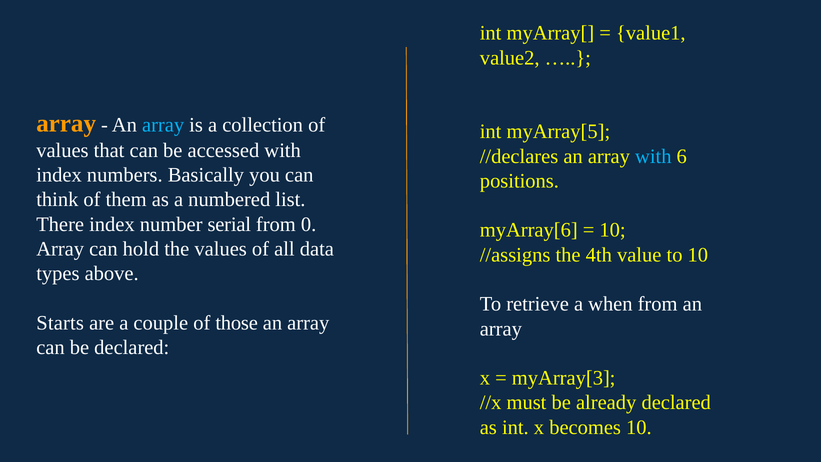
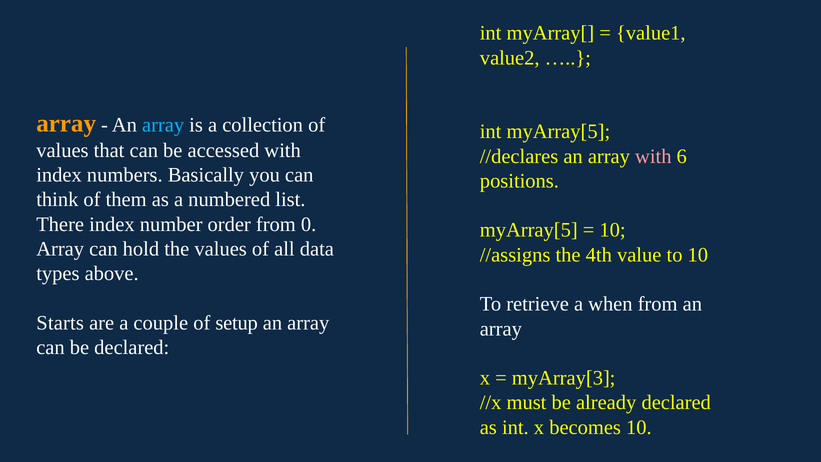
with colour: light blue -> pink (653, 156)
serial: serial -> order (229, 224)
myArray[6: myArray[6 -> myArray[5 (529, 230)
those: those -> setup (237, 323)
